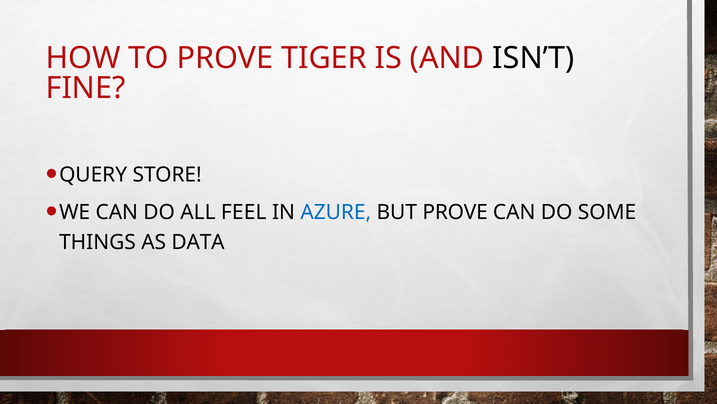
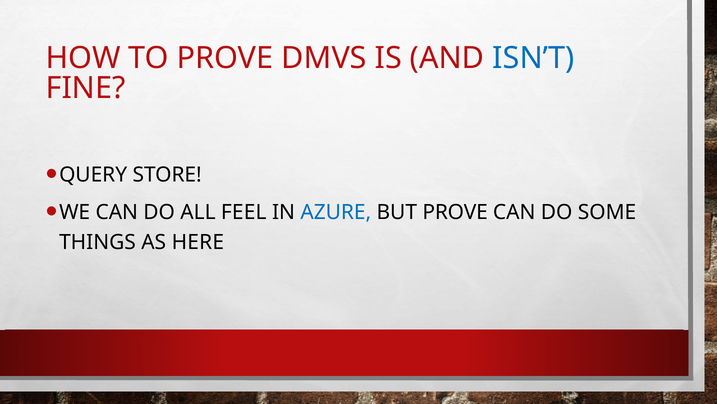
TIGER: TIGER -> DMVS (324, 58)
ISN’T colour: black -> blue (533, 58)
DATA: DATA -> HERE (198, 242)
